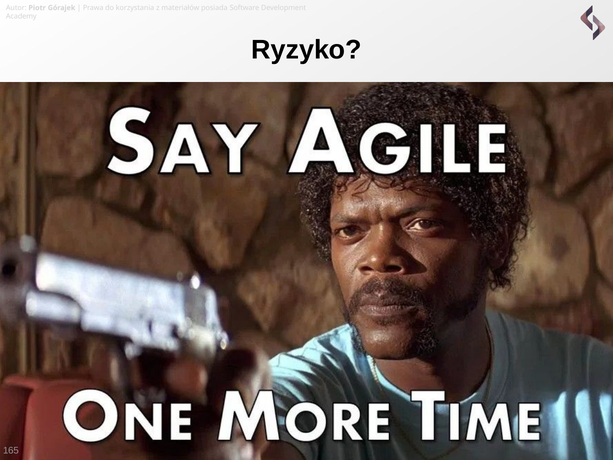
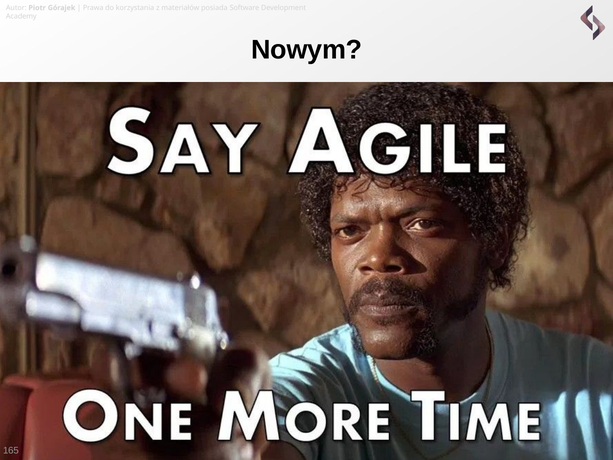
Ryzyko: Ryzyko -> Nowym (307, 50)
